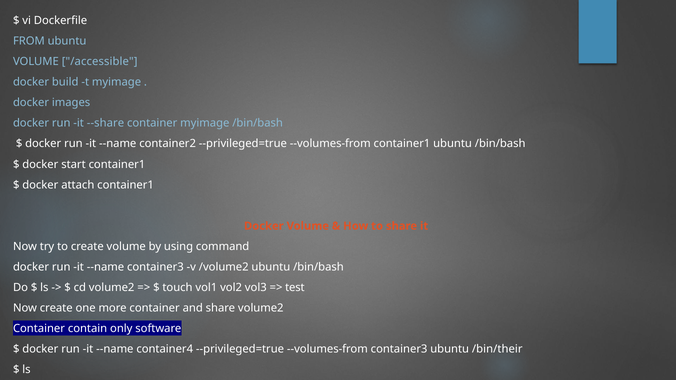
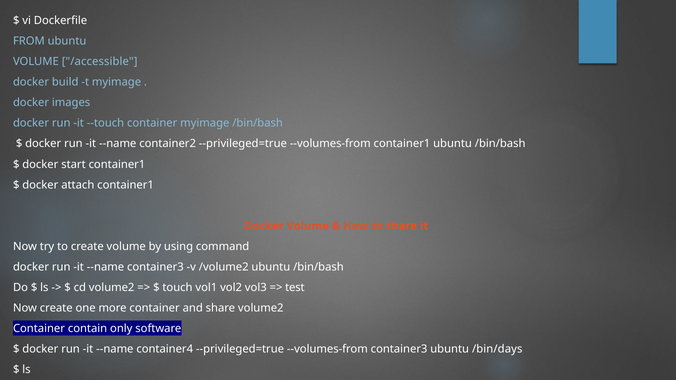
--share: --share -> --touch (106, 123)
/bin/their: /bin/their -> /bin/days (497, 349)
